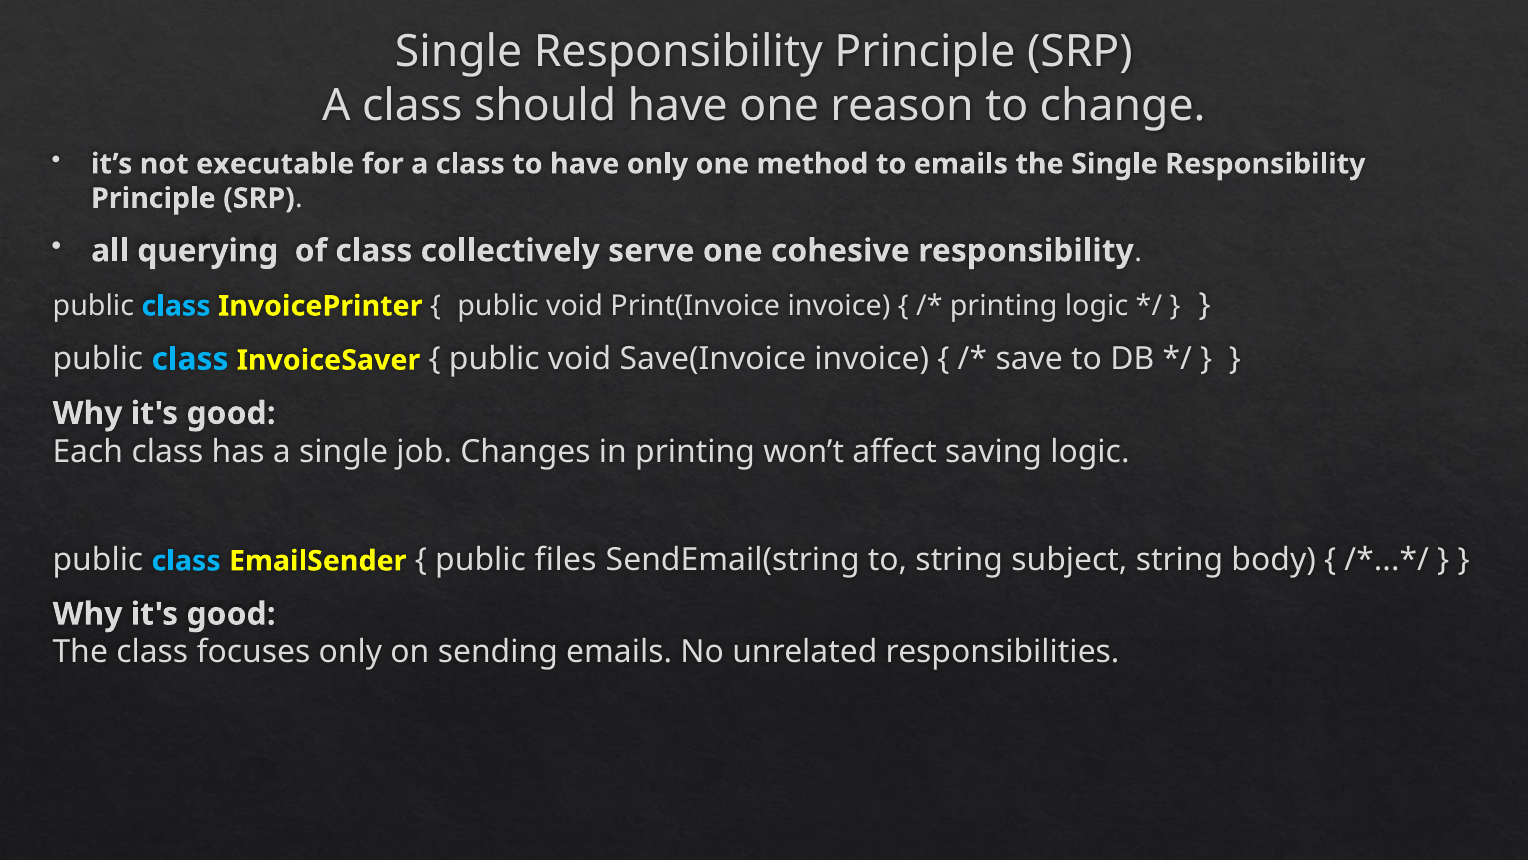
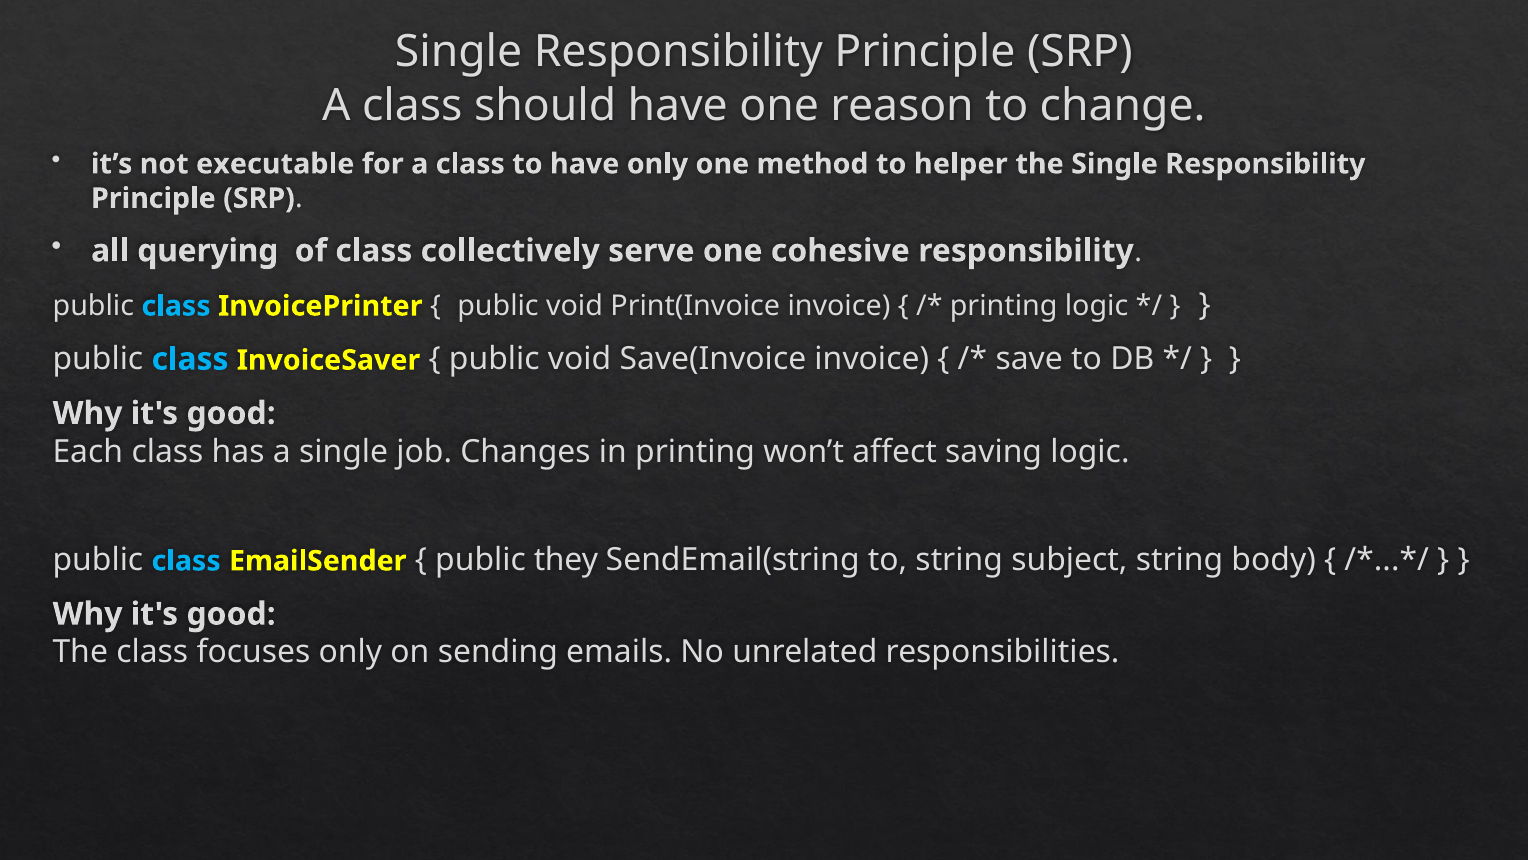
to emails: emails -> helper (961, 164)
files: files -> they (566, 560)
